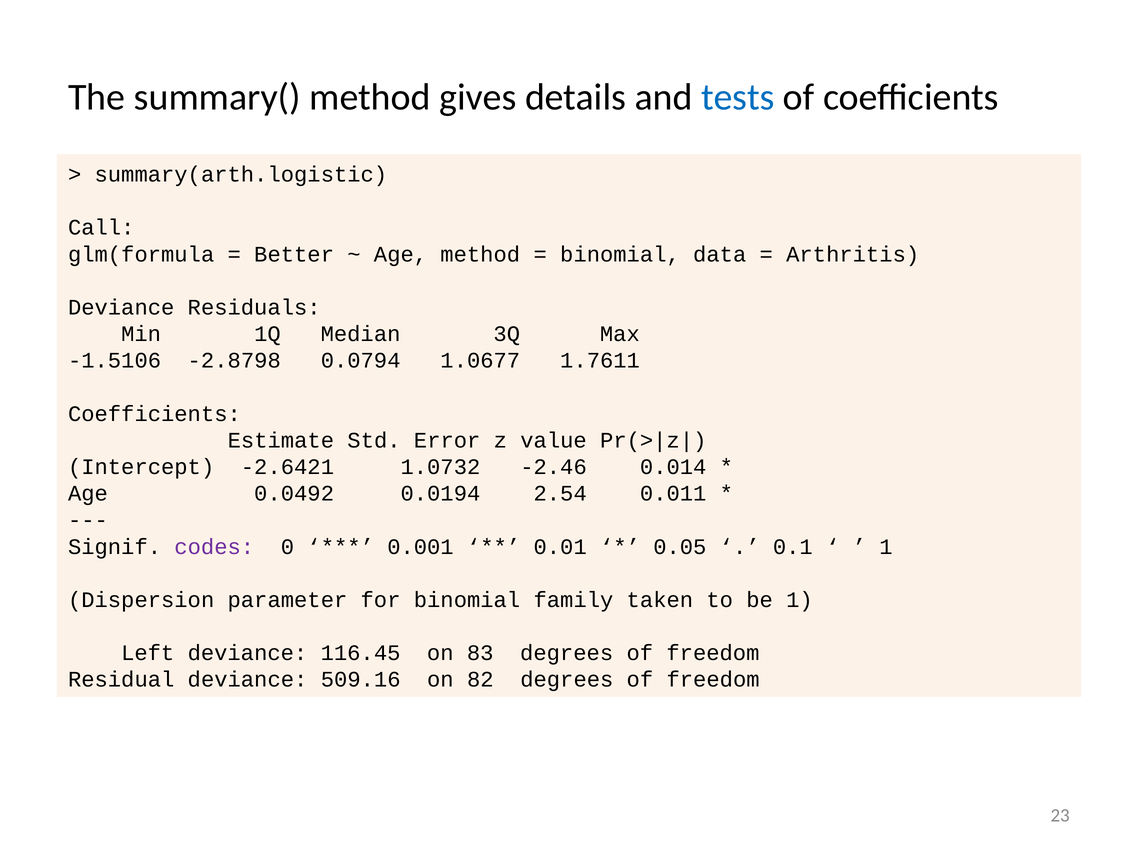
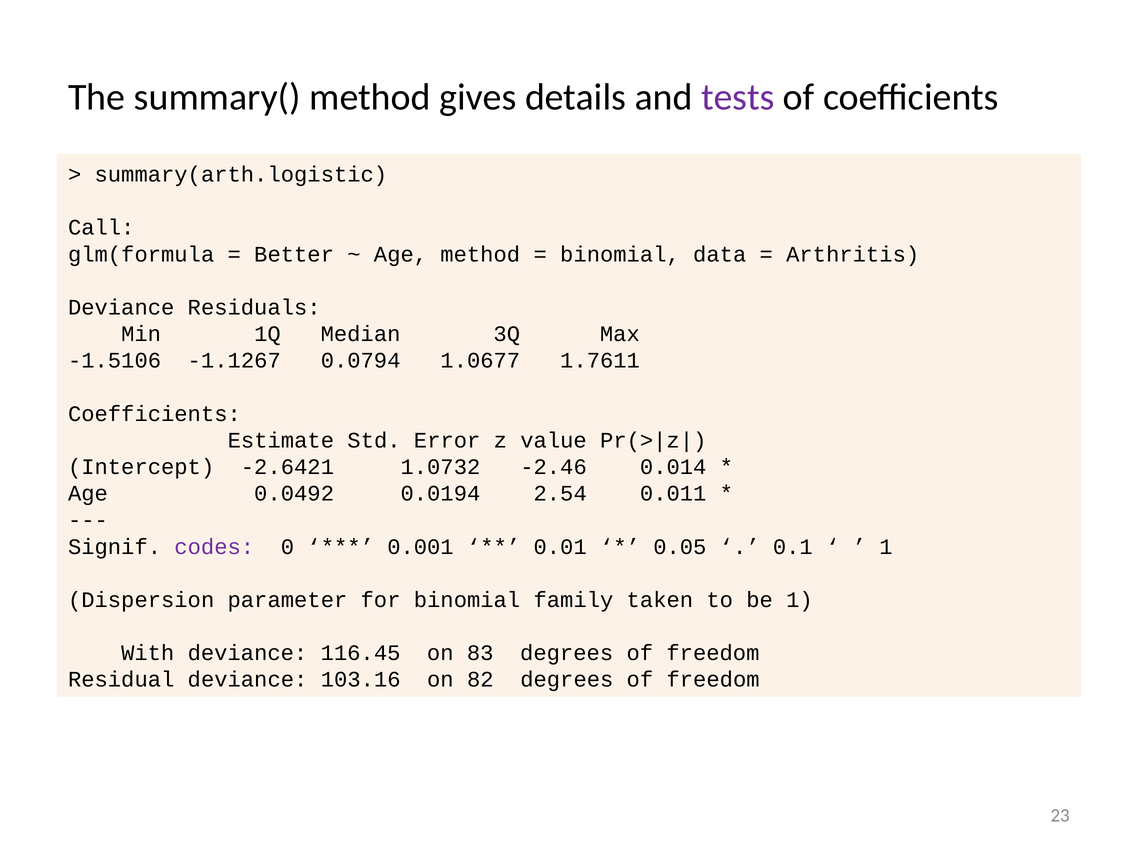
tests colour: blue -> purple (738, 97)
-2.8798: -2.8798 -> -1.1267 (234, 360)
Left: Left -> With (148, 653)
509.16: 509.16 -> 103.16 (361, 679)
